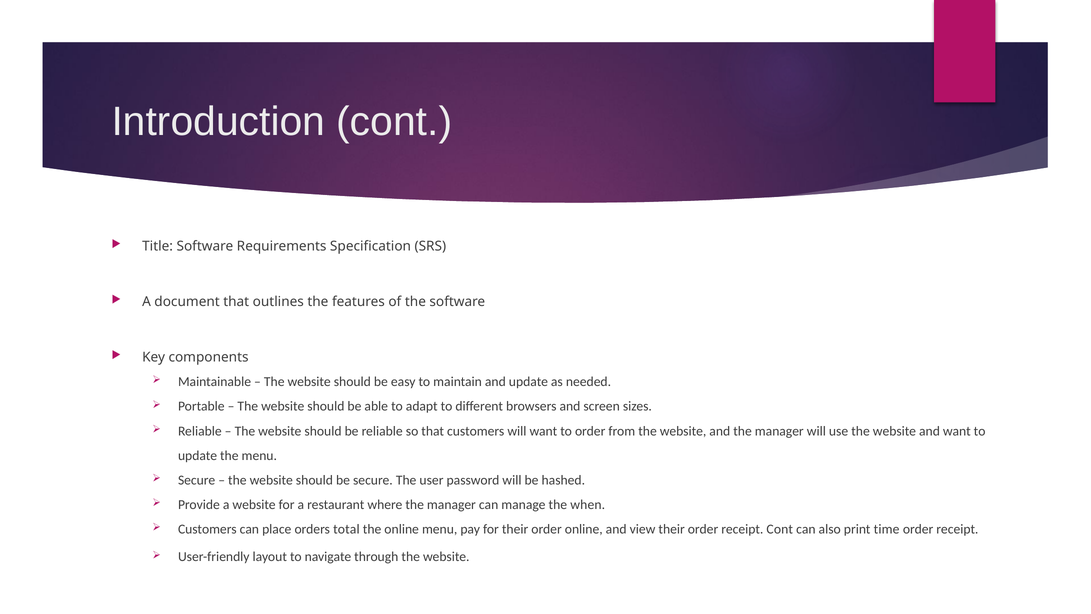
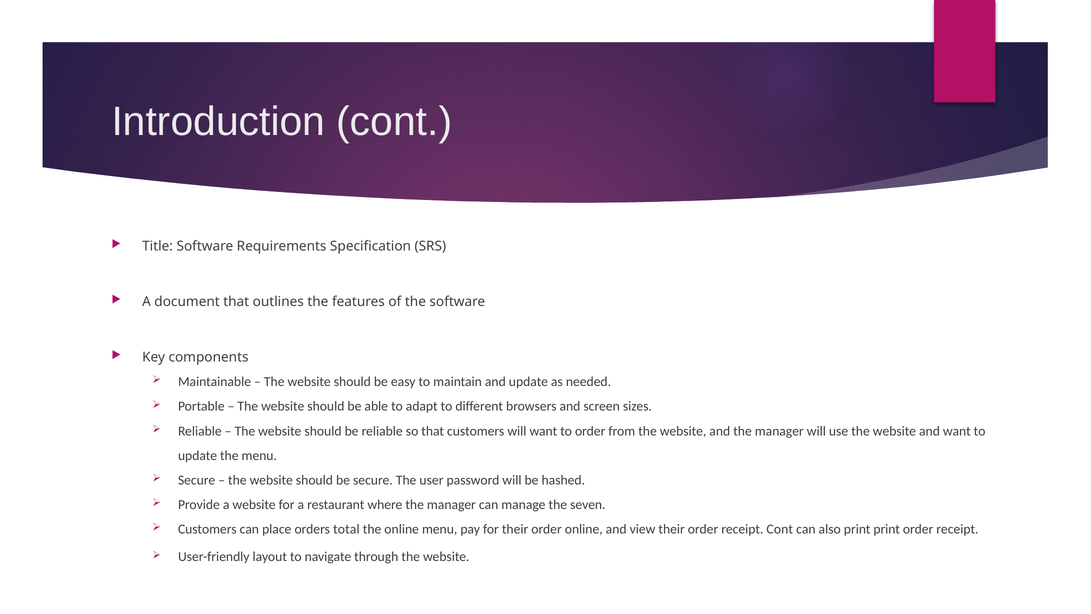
when: when -> seven (588, 504)
print time: time -> print (887, 529)
